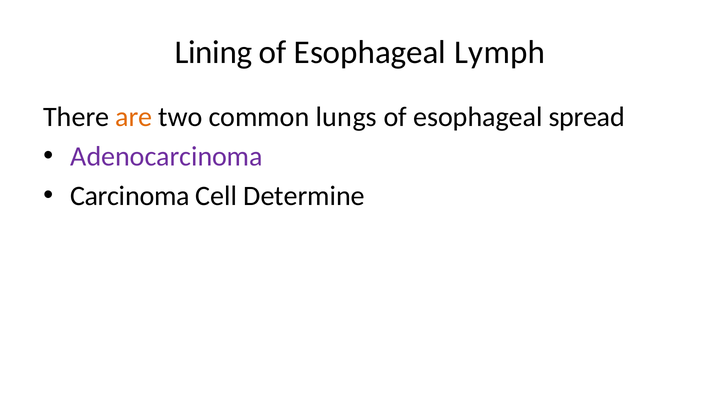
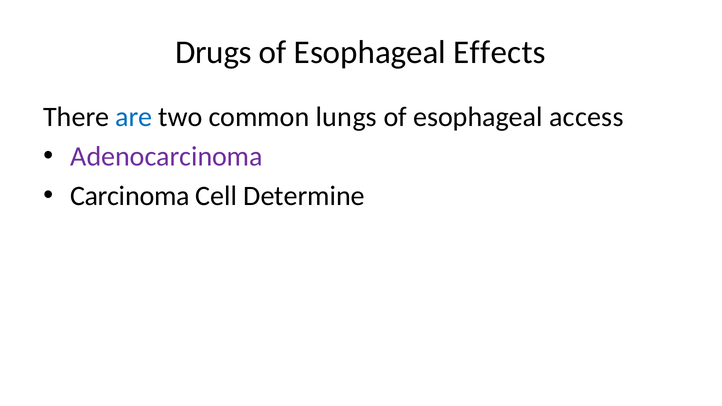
Lining: Lining -> Drugs (213, 52)
Lymph: Lymph -> Effects (500, 52)
are colour: orange -> blue (134, 117)
spread: spread -> access (586, 117)
